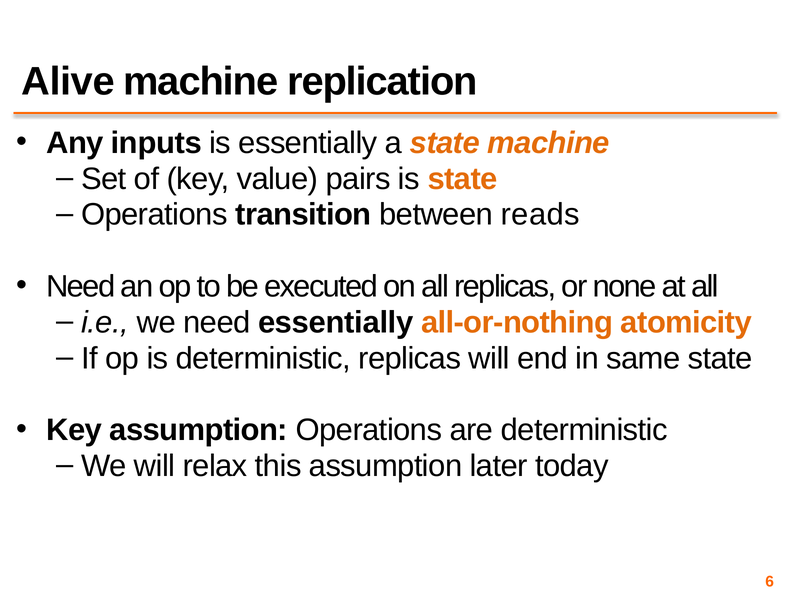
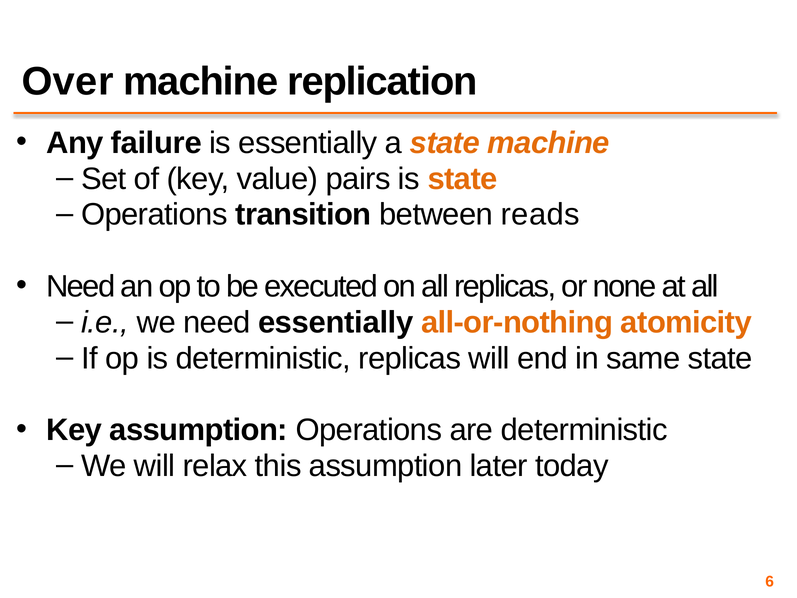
Alive: Alive -> Over (68, 81)
inputs: inputs -> failure (156, 143)
